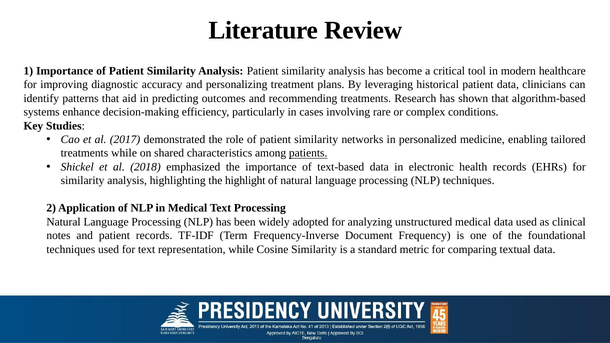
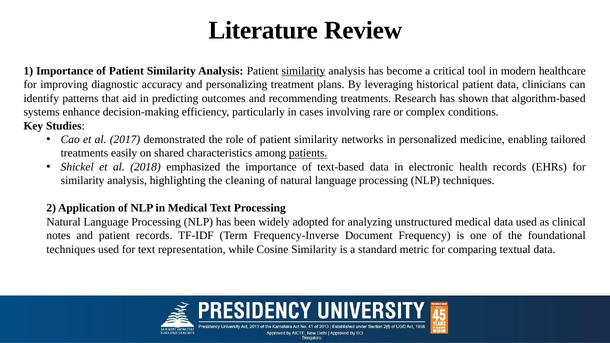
similarity underline: none -> present (304, 71)
treatments while: while -> easily (124, 153)
highlight: highlight -> cleaning (245, 181)
